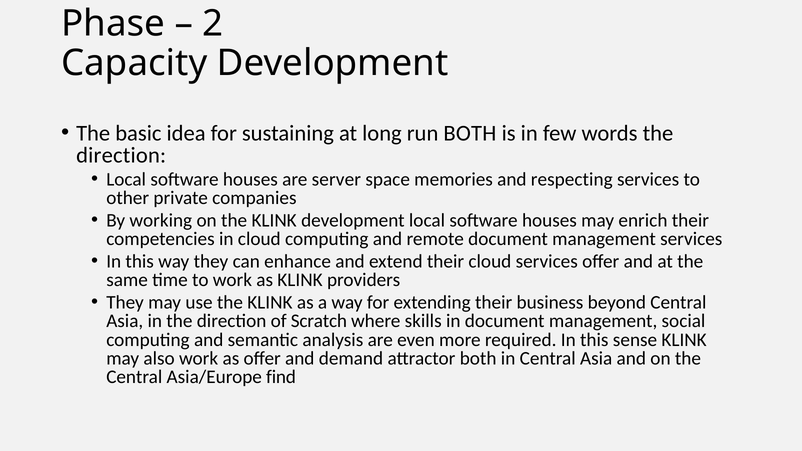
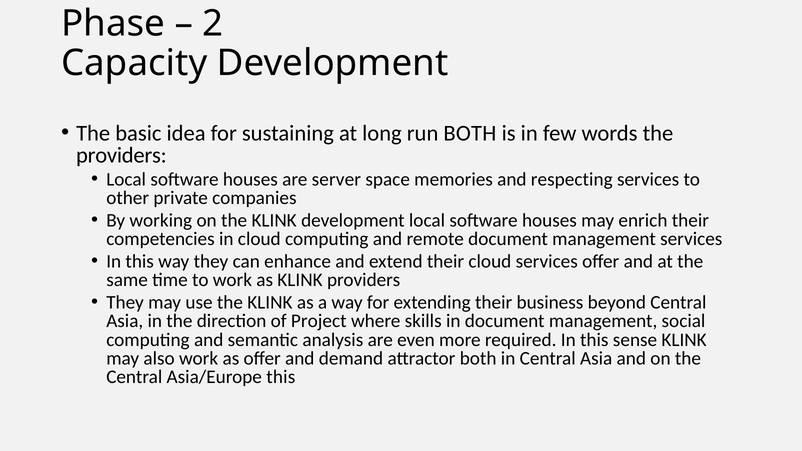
direction: direction -> providers (121, 155)
Scratch: Scratch -> Project (319, 321)
Asia/Europe find: find -> this (281, 377)
